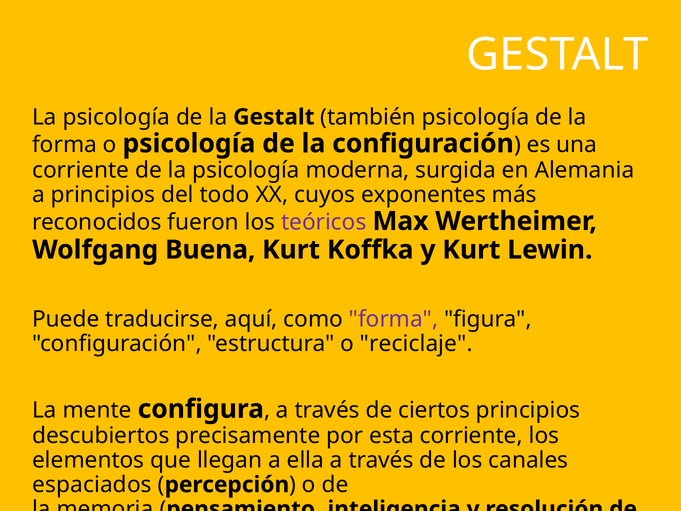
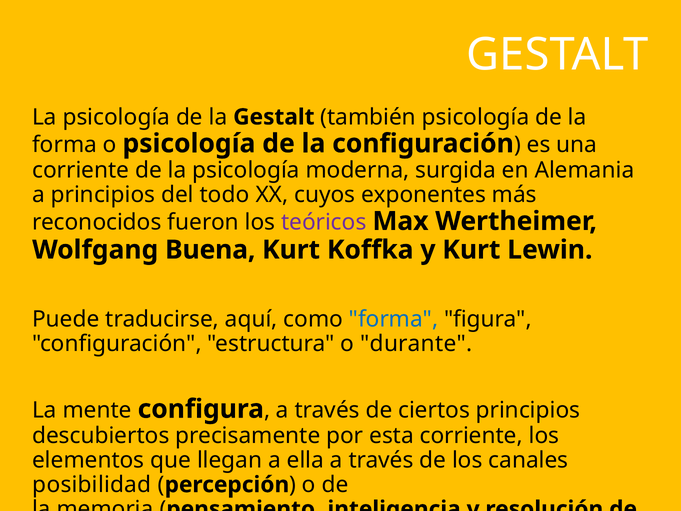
forma colour: purple -> blue (394, 319)
reciclaje: reciclaje -> durante (416, 344)
espaciados: espaciados -> posibilidad (92, 484)
